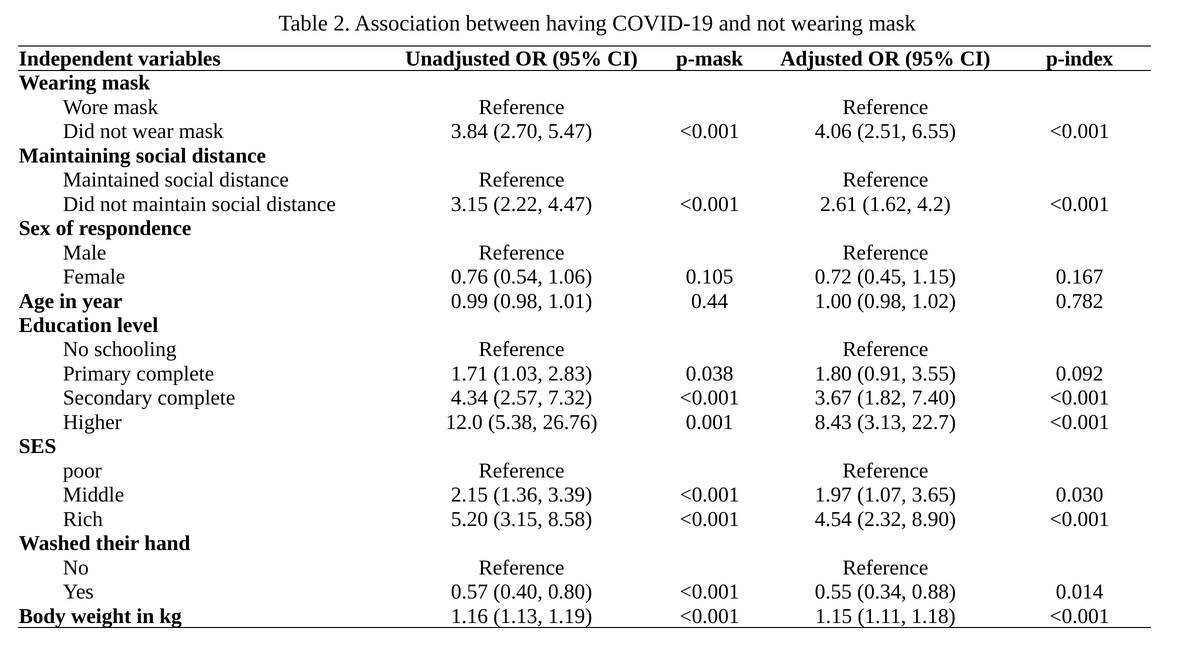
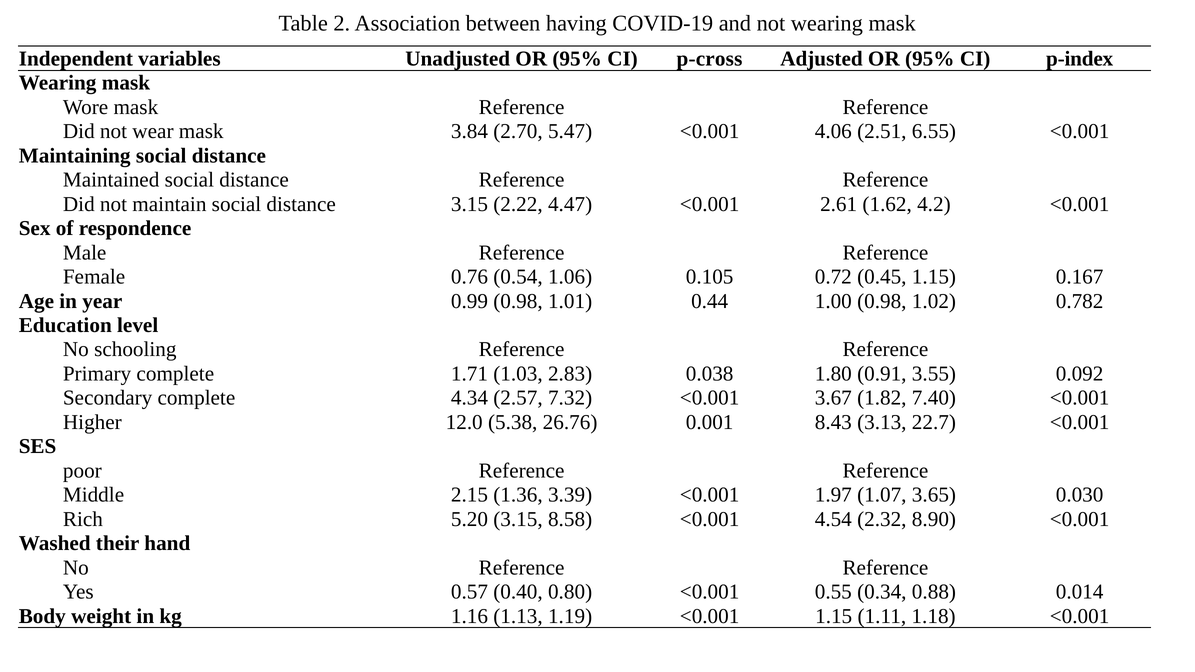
p-mask: p-mask -> p-cross (709, 59)
